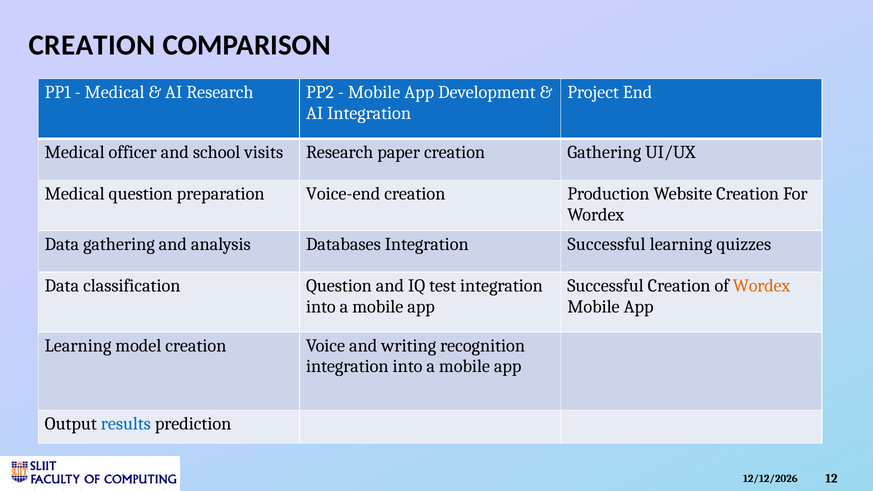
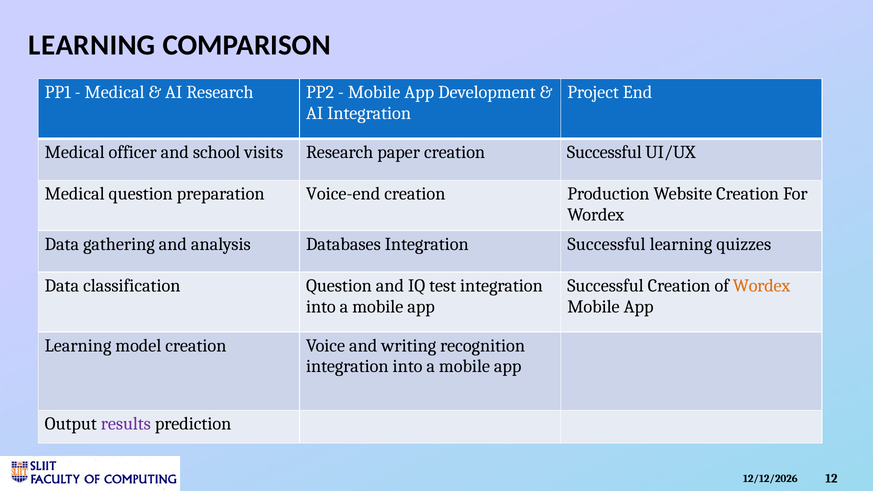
CREATION: CREATION -> LEARNING (92, 45)
creation Gathering: Gathering -> Successful (604, 152)
results colour: blue -> purple (126, 424)
